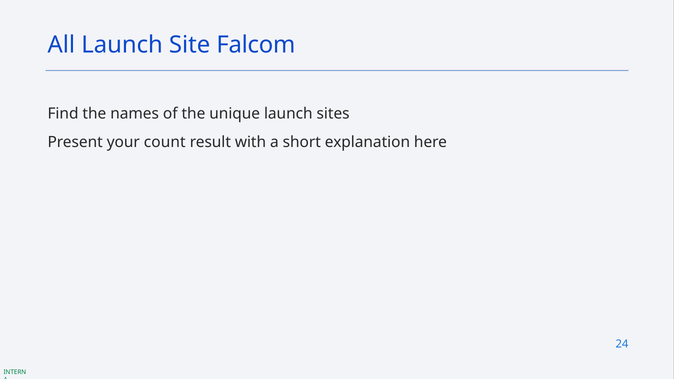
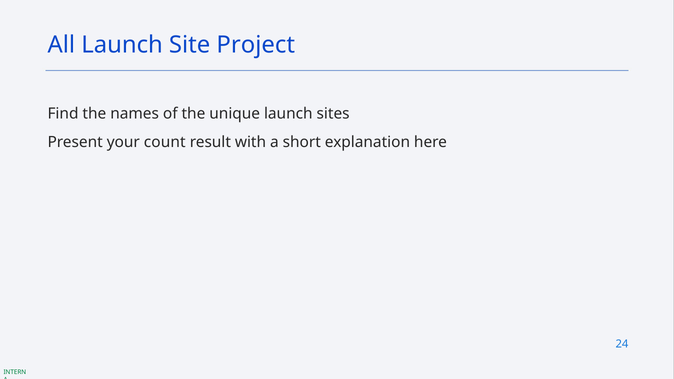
Falcom: Falcom -> Project (256, 45)
